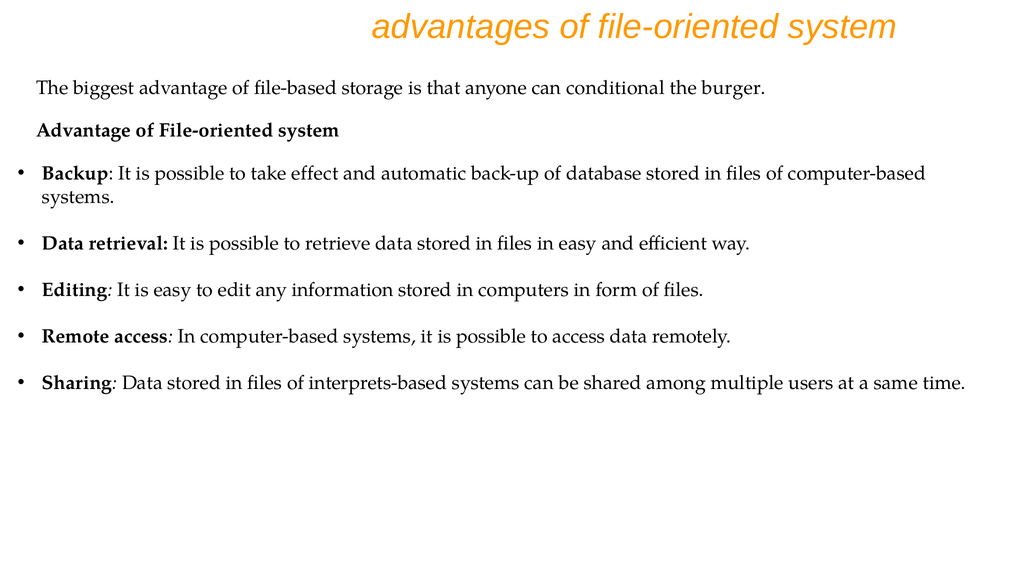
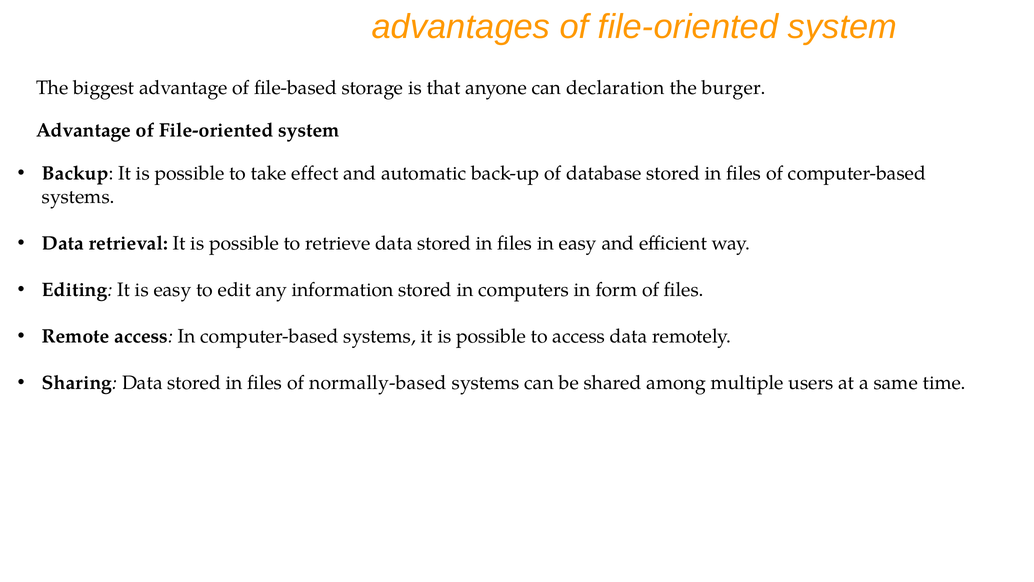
conditional: conditional -> declaration (615, 88)
interprets-based: interprets-based -> normally-based (378, 383)
